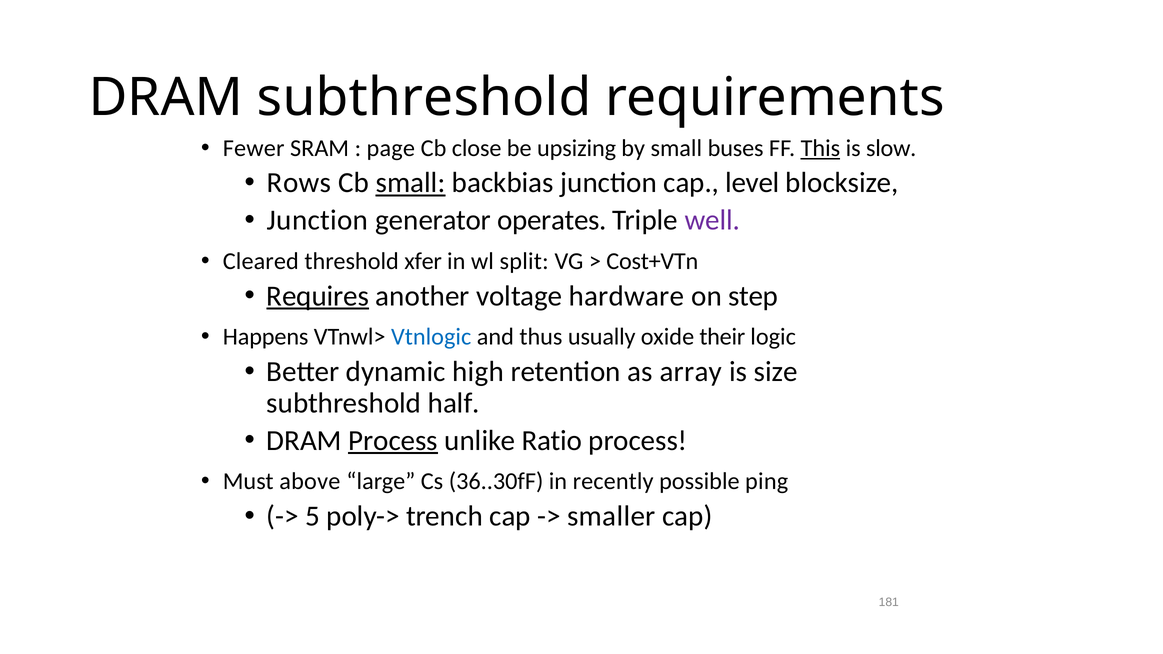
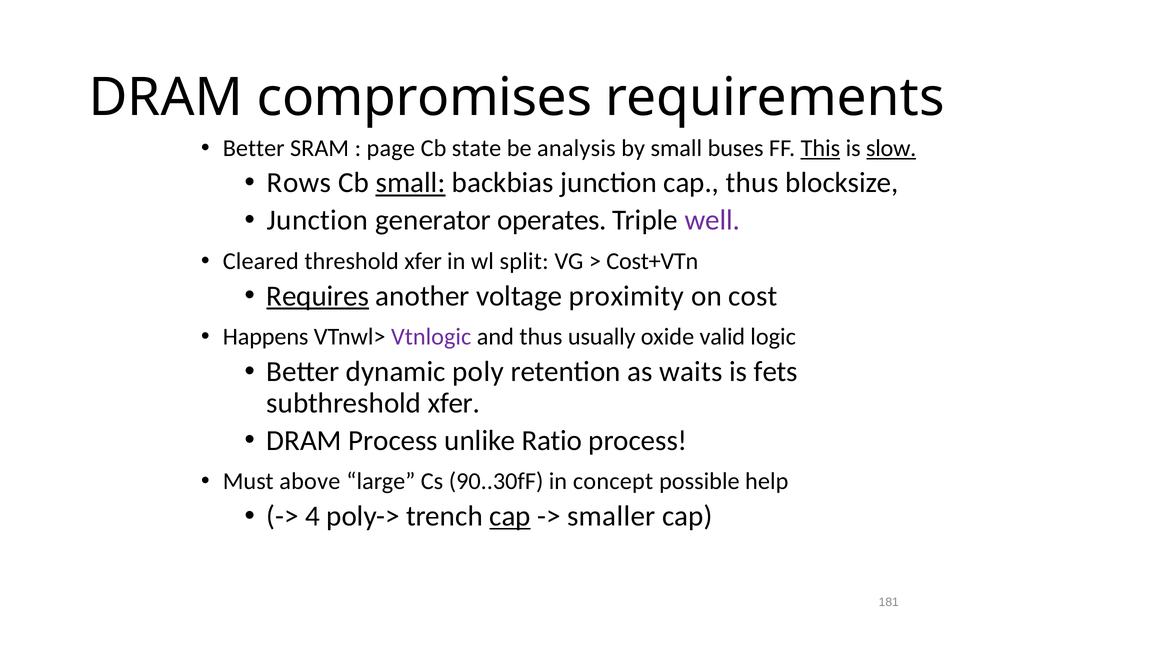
DRAM subthreshold: subthreshold -> compromises (424, 98)
Fewer: Fewer -> Better (254, 148)
close: close -> state (477, 148)
upsizing: upsizing -> analysis (576, 148)
slow underline: none -> present (891, 148)
cap level: level -> thus (752, 183)
hardware: hardware -> proximity (626, 296)
step: step -> cost (753, 296)
Vtnlogic colour: blue -> purple (431, 337)
their: their -> valid (722, 337)
high: high -> poly (478, 372)
array: array -> waits (691, 372)
size: size -> fets (776, 372)
subthreshold half: half -> xfer (454, 403)
Process underline: present -> none (393, 441)
36..30fF: 36..30fF -> 90..30fF (496, 482)
recently: recently -> concept (613, 482)
ping: ping -> help (767, 482)
5: 5 -> 4 (312, 516)
cap underline: none -> present (510, 516)
